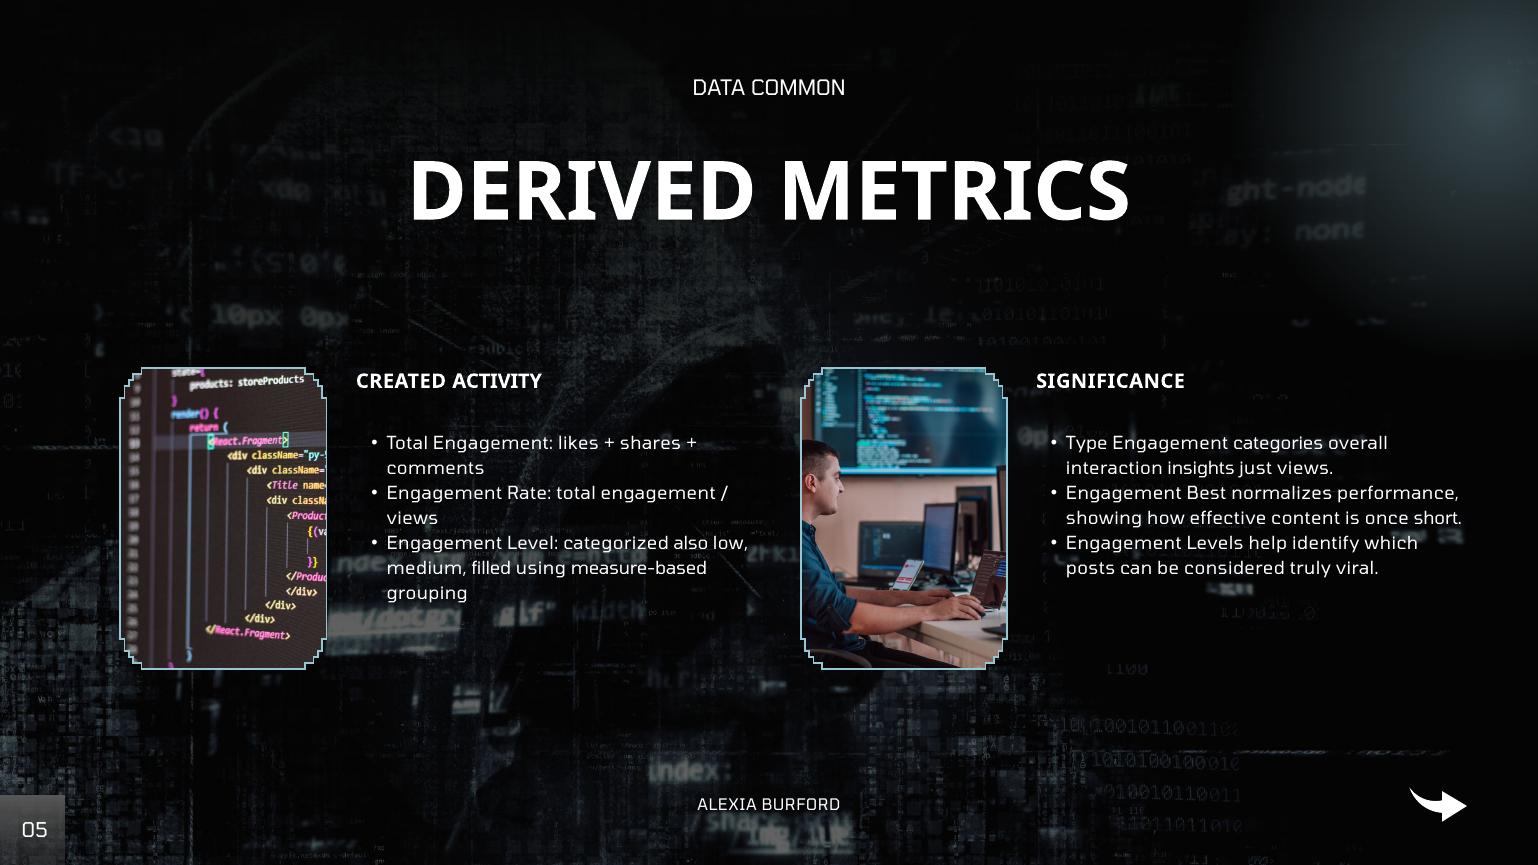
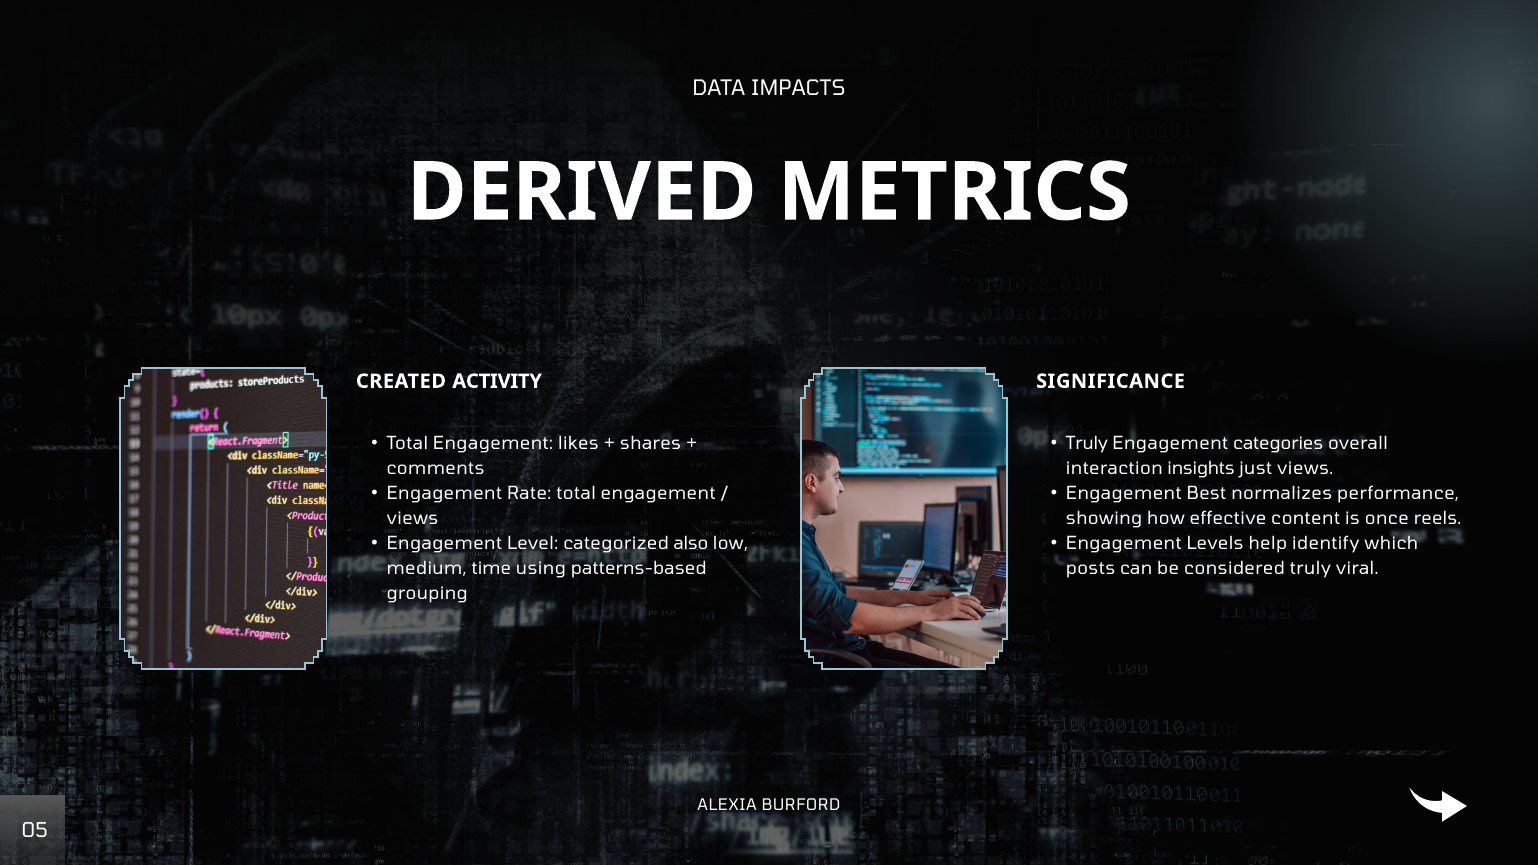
COMMON: COMMON -> IMPACTS (798, 89)
Type: Type -> Truly (1087, 444)
short: short -> reels (1438, 519)
filled: filled -> time (491, 569)
measure-based: measure-based -> patterns-based (639, 569)
